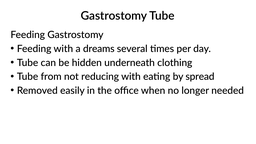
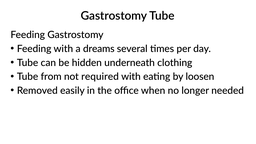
reducing: reducing -> required (100, 77)
spread: spread -> loosen (200, 77)
